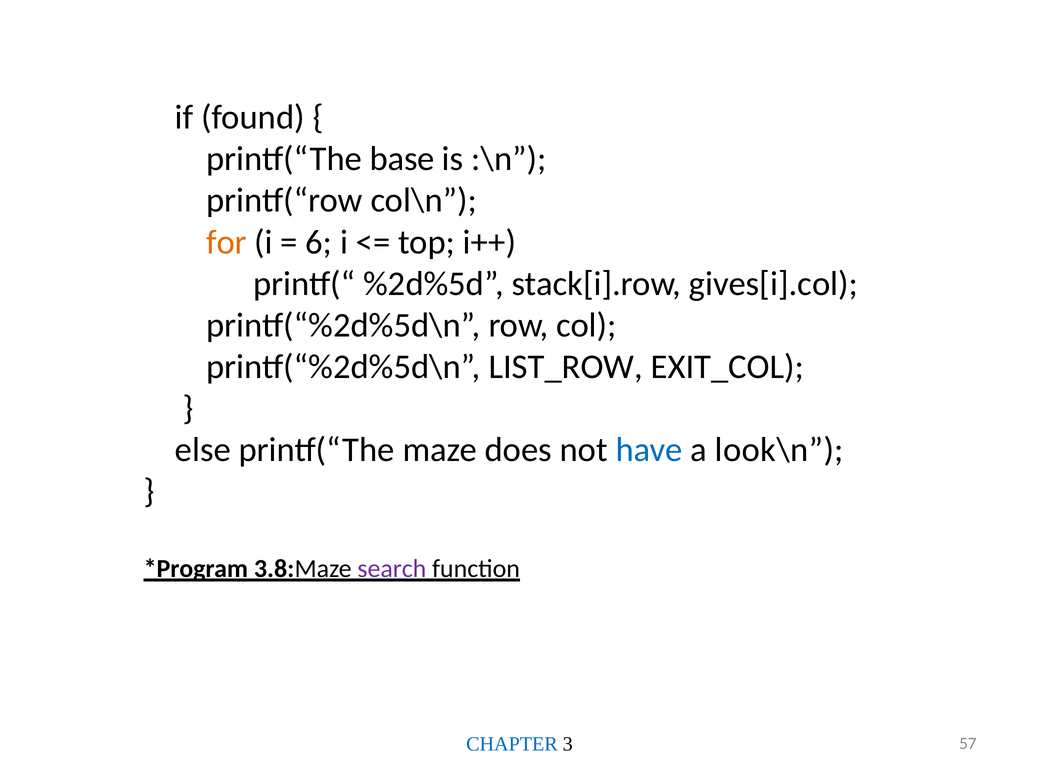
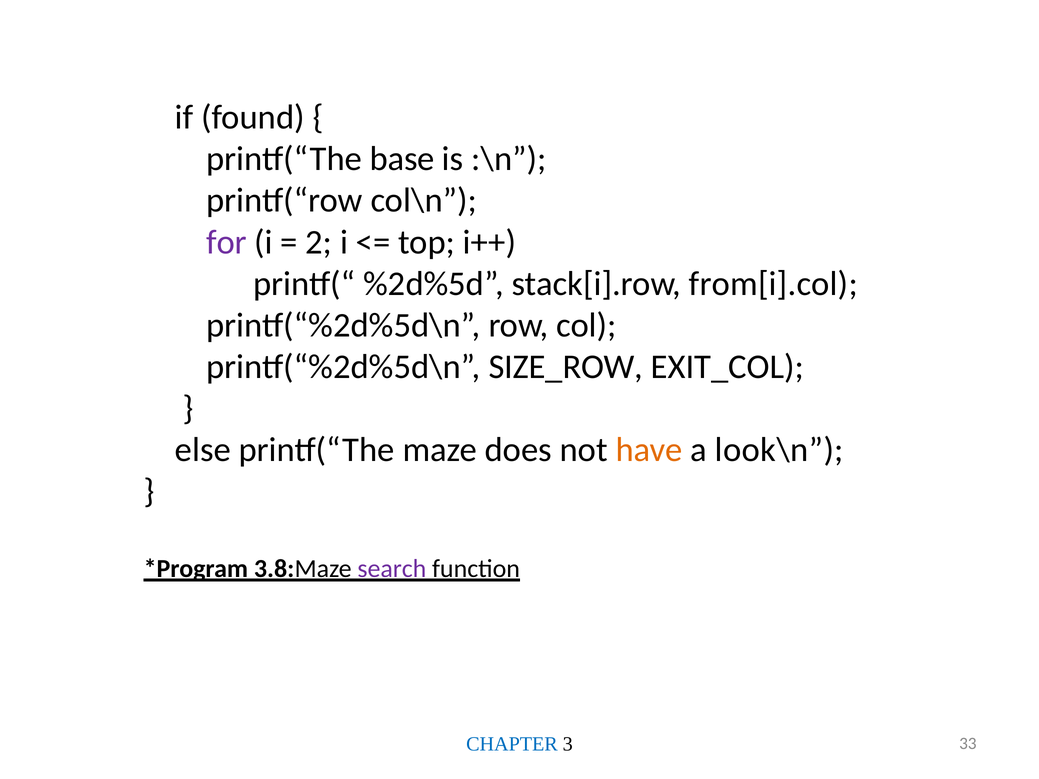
for colour: orange -> purple (226, 242)
6: 6 -> 2 (319, 242)
gives[i].col: gives[i].col -> from[i].col (773, 284)
LIST_ROW: LIST_ROW -> SIZE_ROW (566, 367)
have colour: blue -> orange (649, 450)
57: 57 -> 33 (968, 744)
